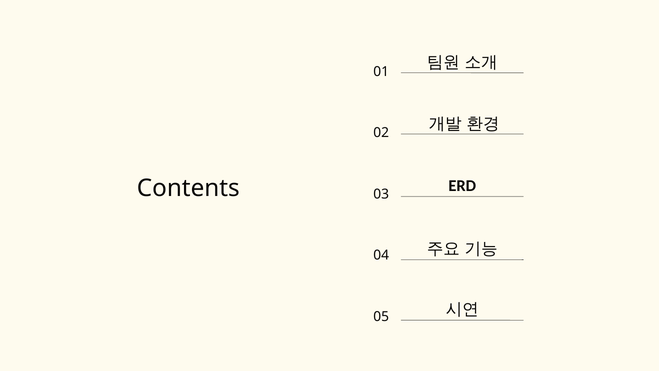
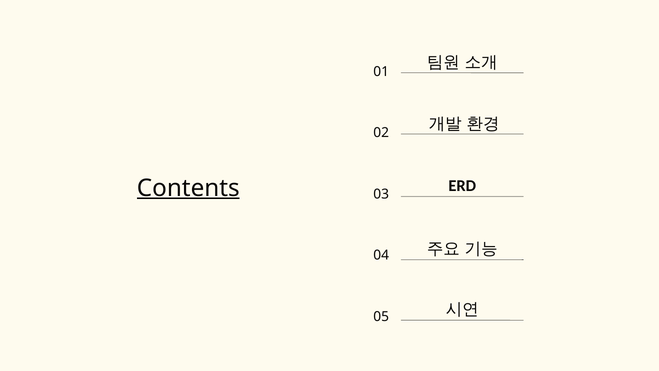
Contents underline: none -> present (188, 188)
